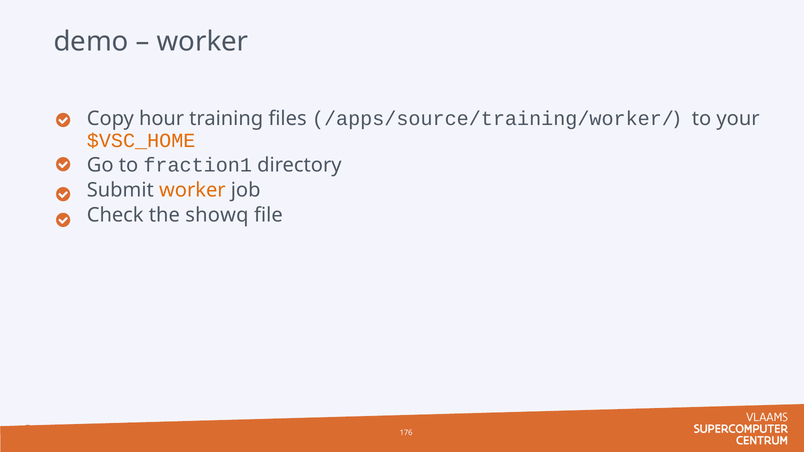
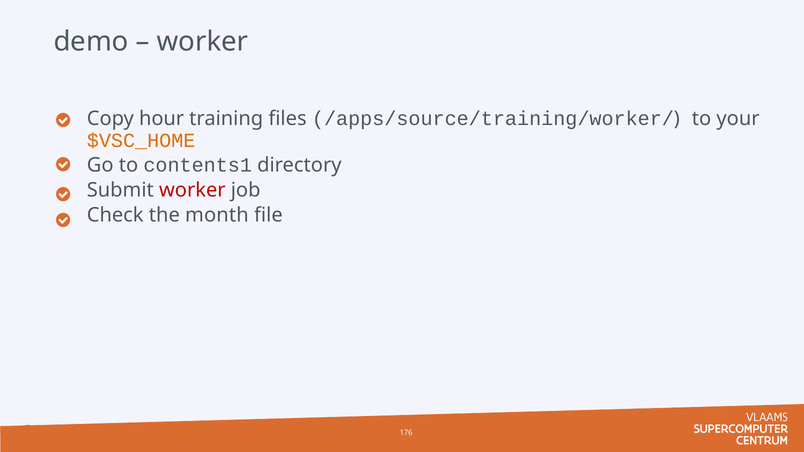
fraction1: fraction1 -> contents1 (198, 165)
worker colour: orange -> red (192, 190)
showq: showq -> month (217, 215)
